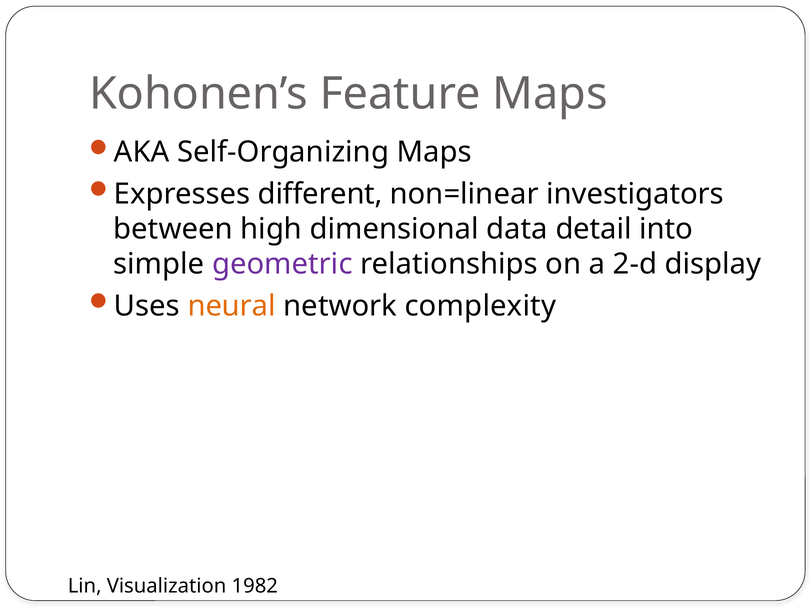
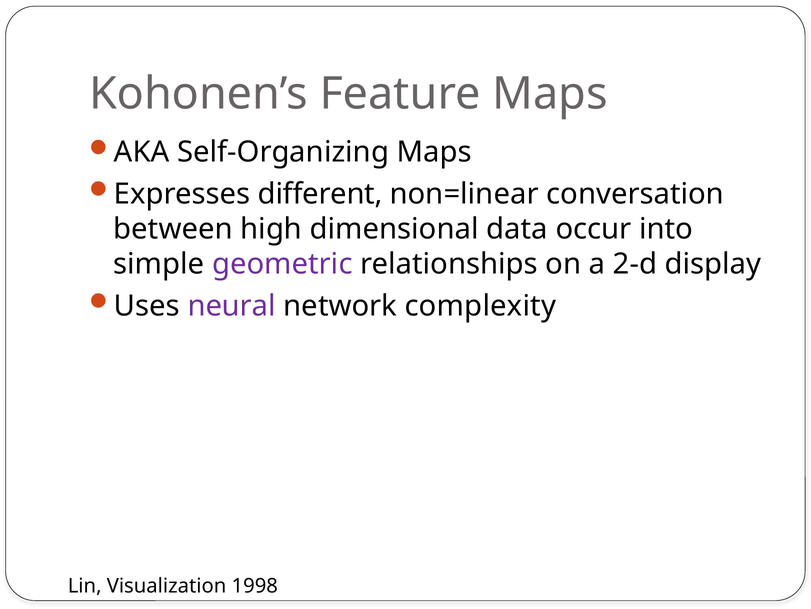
investigators: investigators -> conversation (635, 194)
detail: detail -> occur (594, 229)
neural colour: orange -> purple (232, 306)
1982: 1982 -> 1998 (255, 585)
